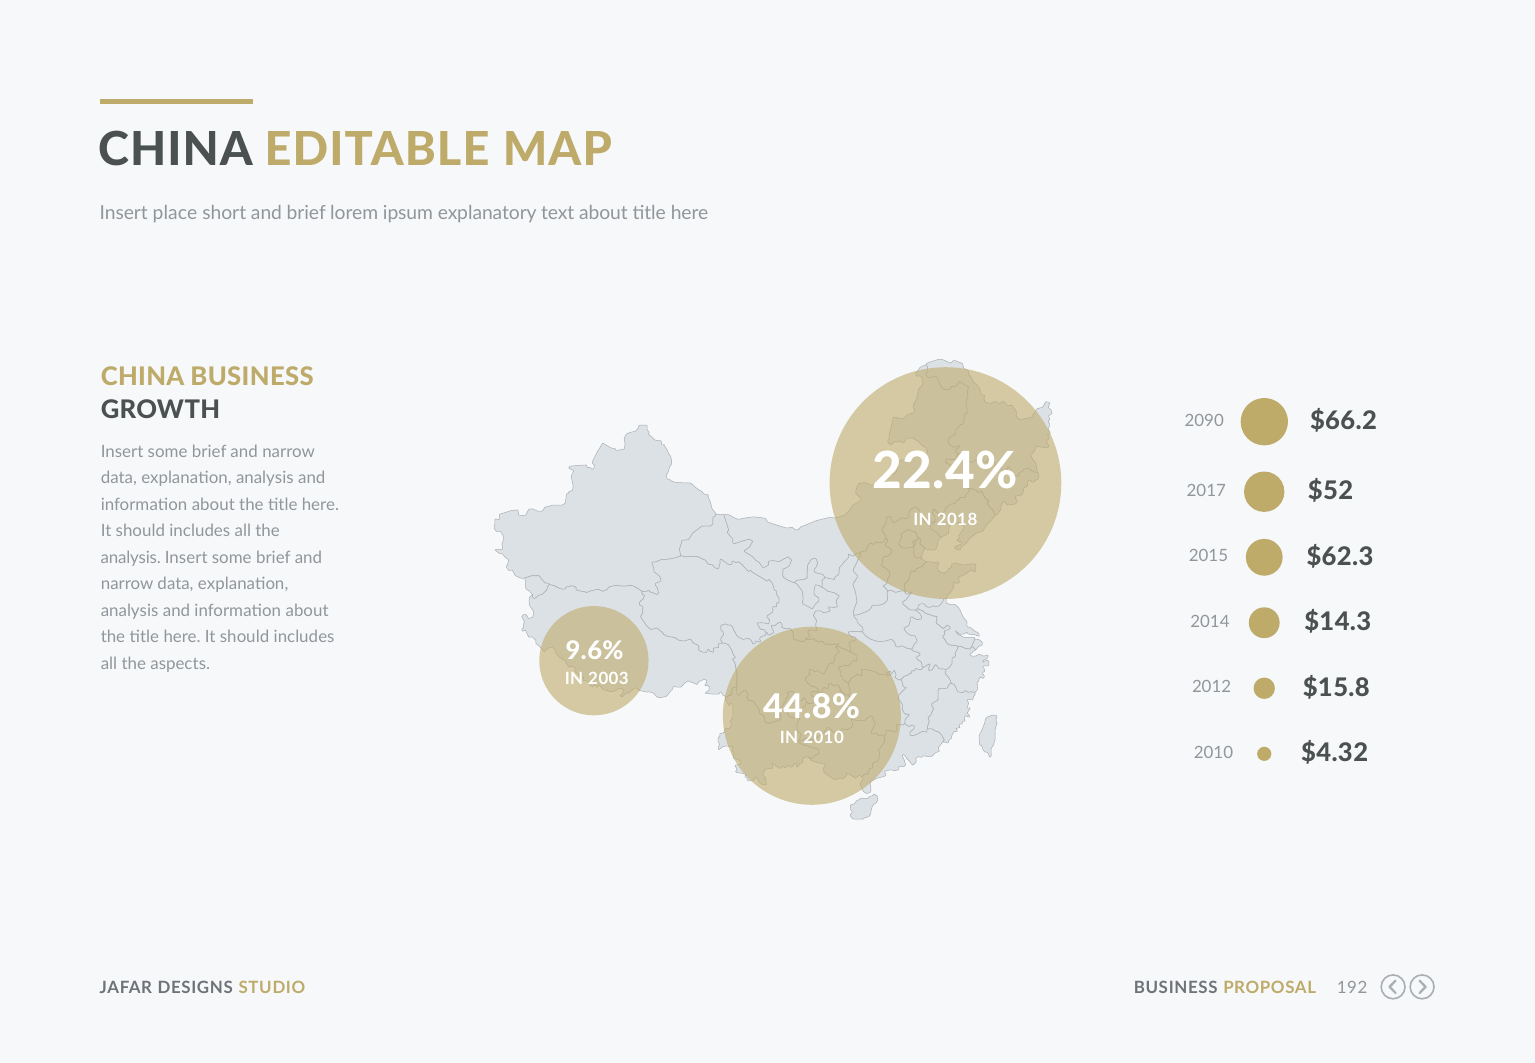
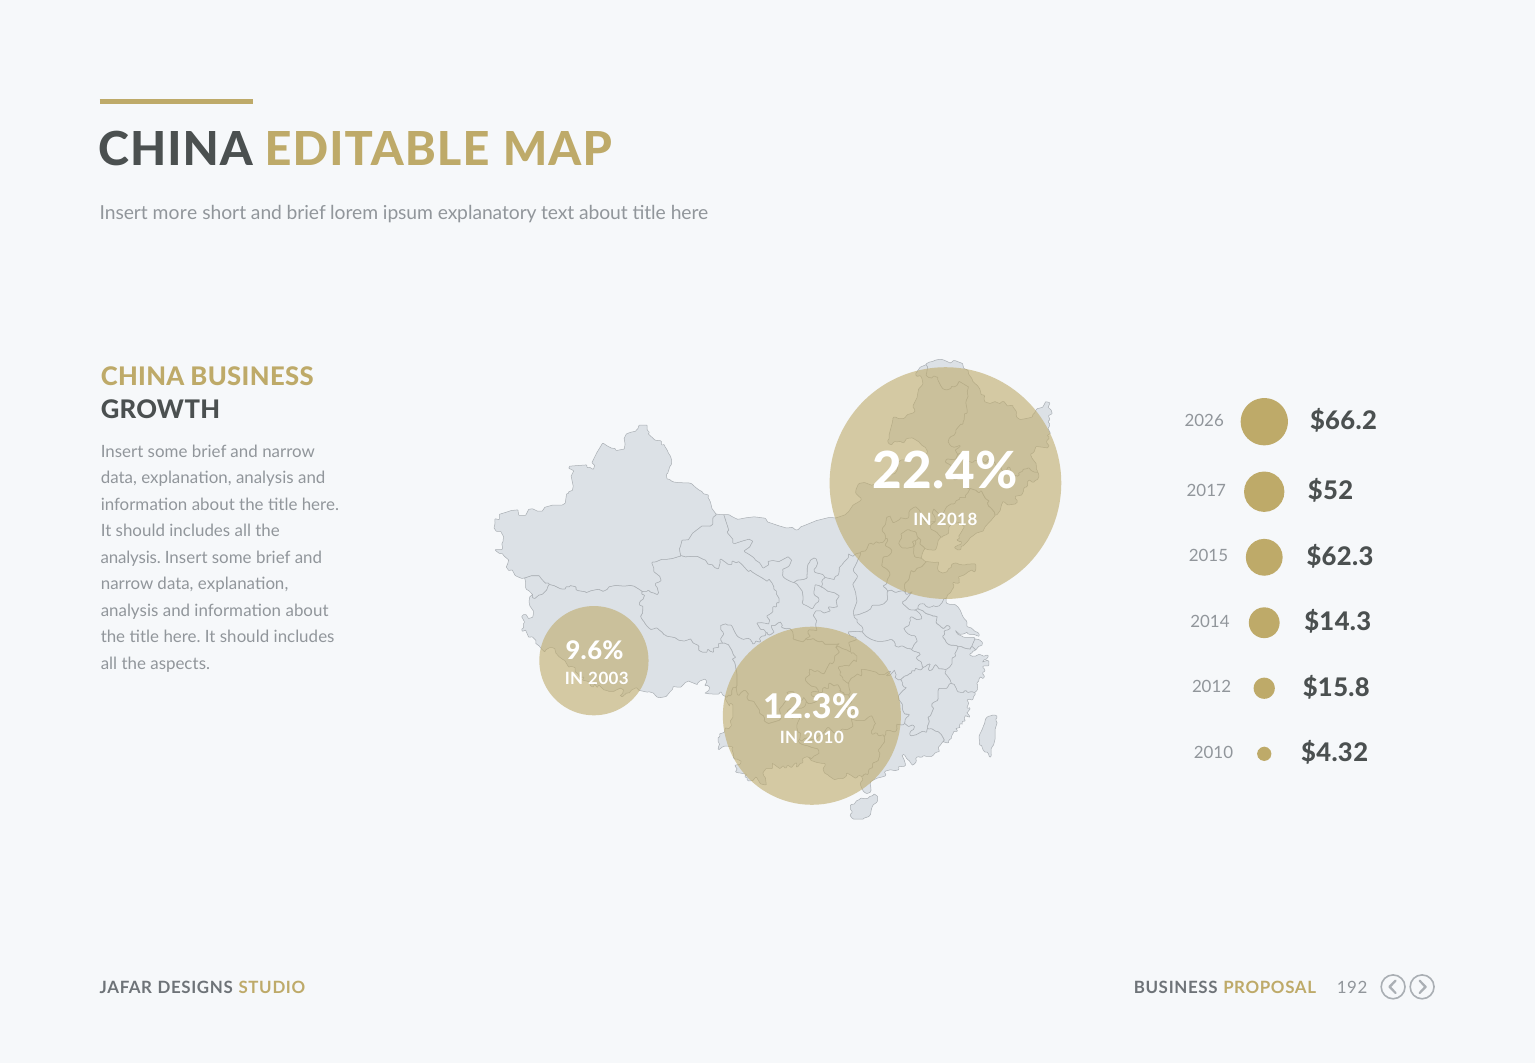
place: place -> more (175, 214)
2090: 2090 -> 2026 (1204, 420)
44.8%: 44.8% -> 12.3% (812, 707)
